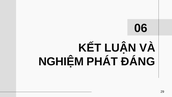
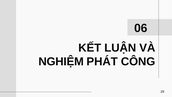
ĐÁNG: ĐÁNG -> CÔNG (138, 61)
